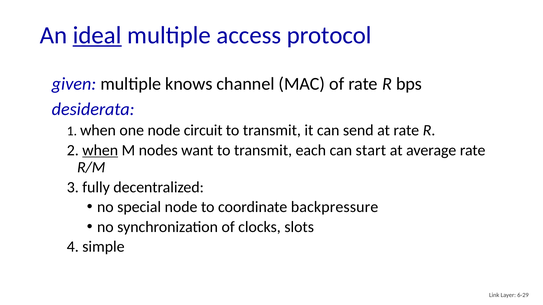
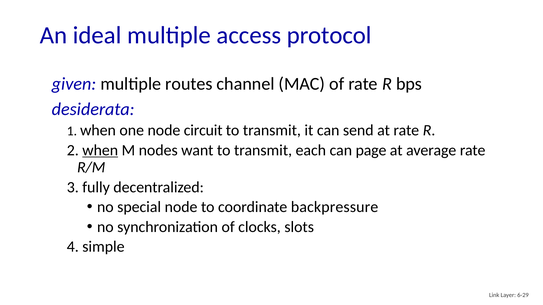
ideal underline: present -> none (97, 35)
knows: knows -> routes (189, 84)
start: start -> page (371, 150)
